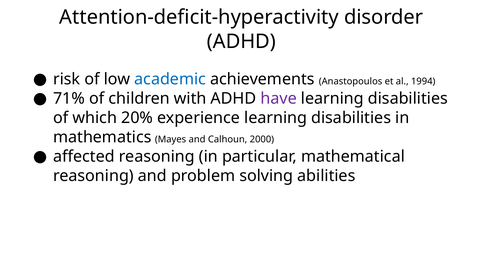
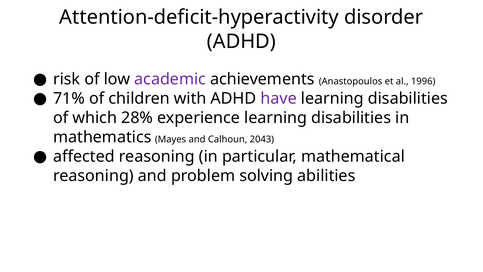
academic colour: blue -> purple (170, 79)
1994: 1994 -> 1996 (423, 81)
20%: 20% -> 28% (137, 118)
2000: 2000 -> 2043 (262, 139)
